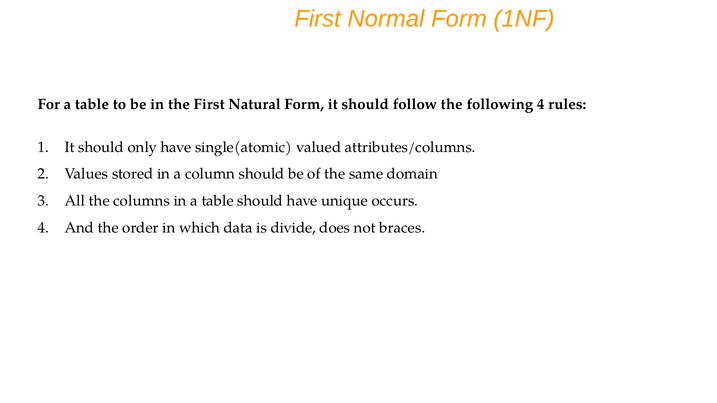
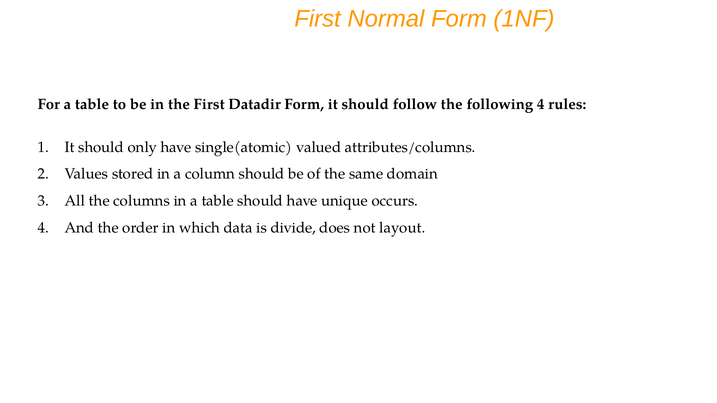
Natural: Natural -> Datadir (255, 104)
braces: braces -> layout (402, 228)
